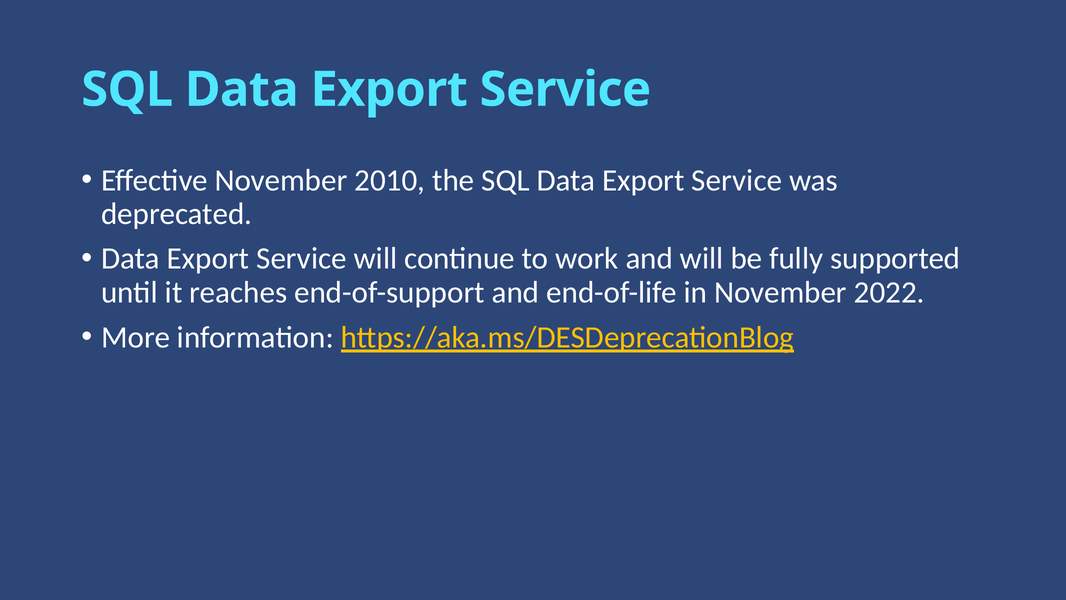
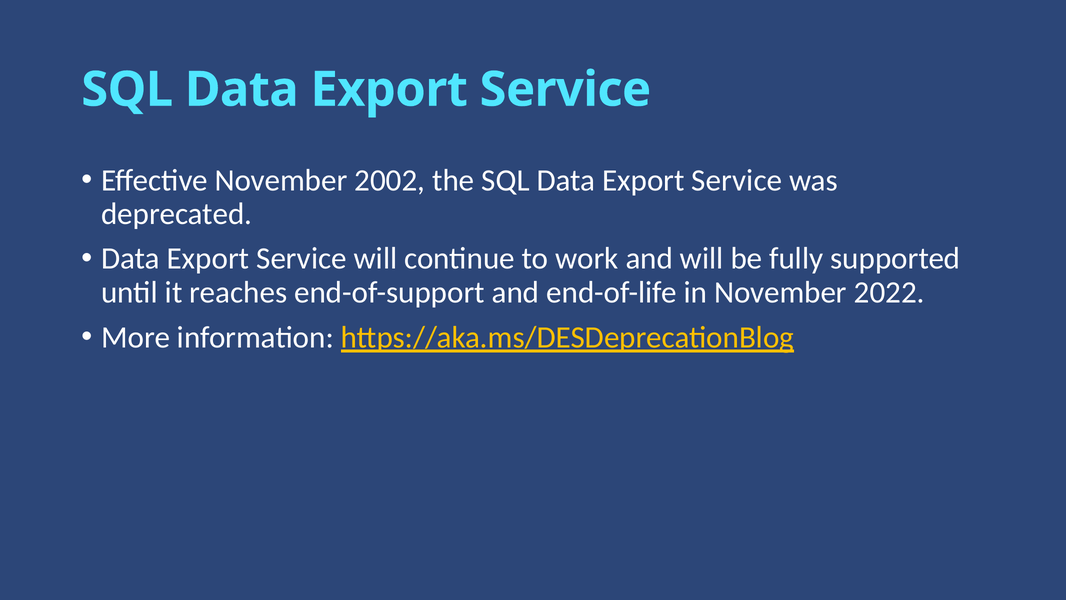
2010: 2010 -> 2002 (390, 180)
